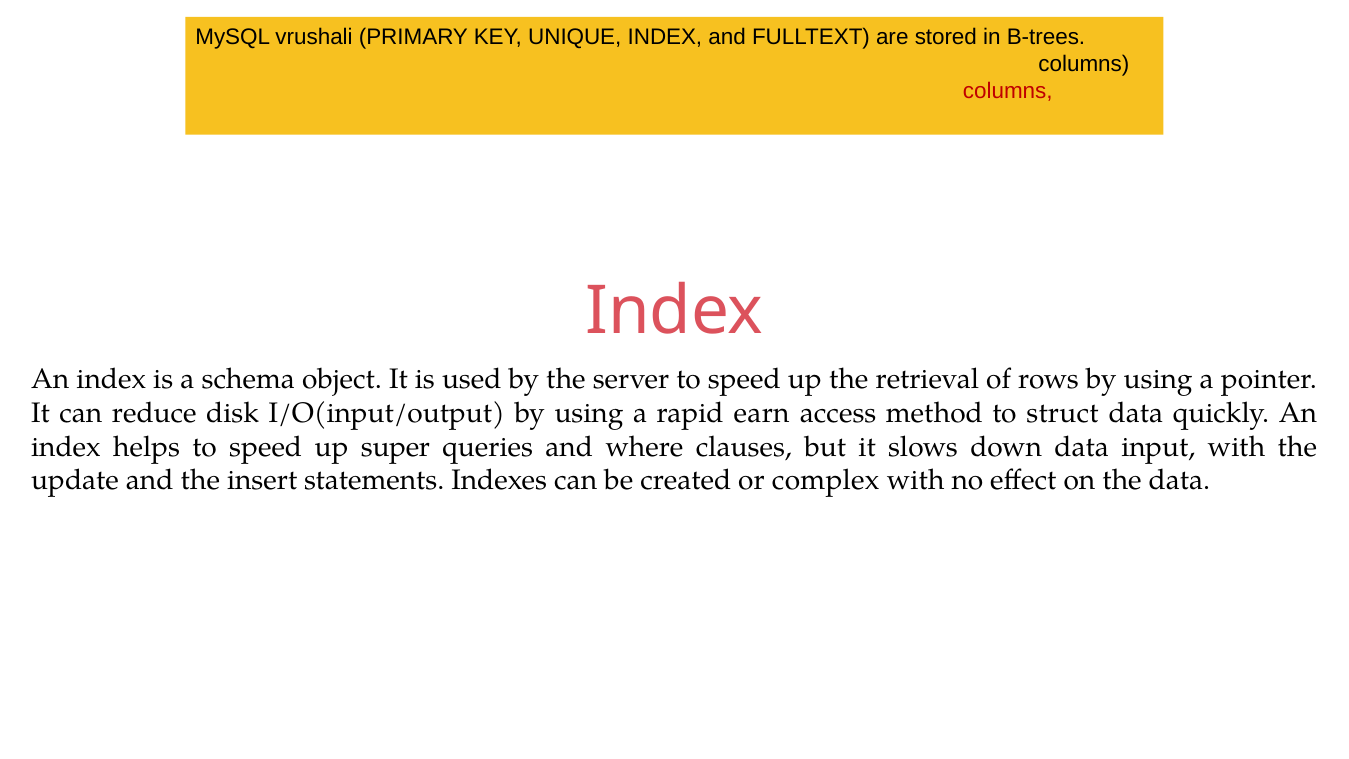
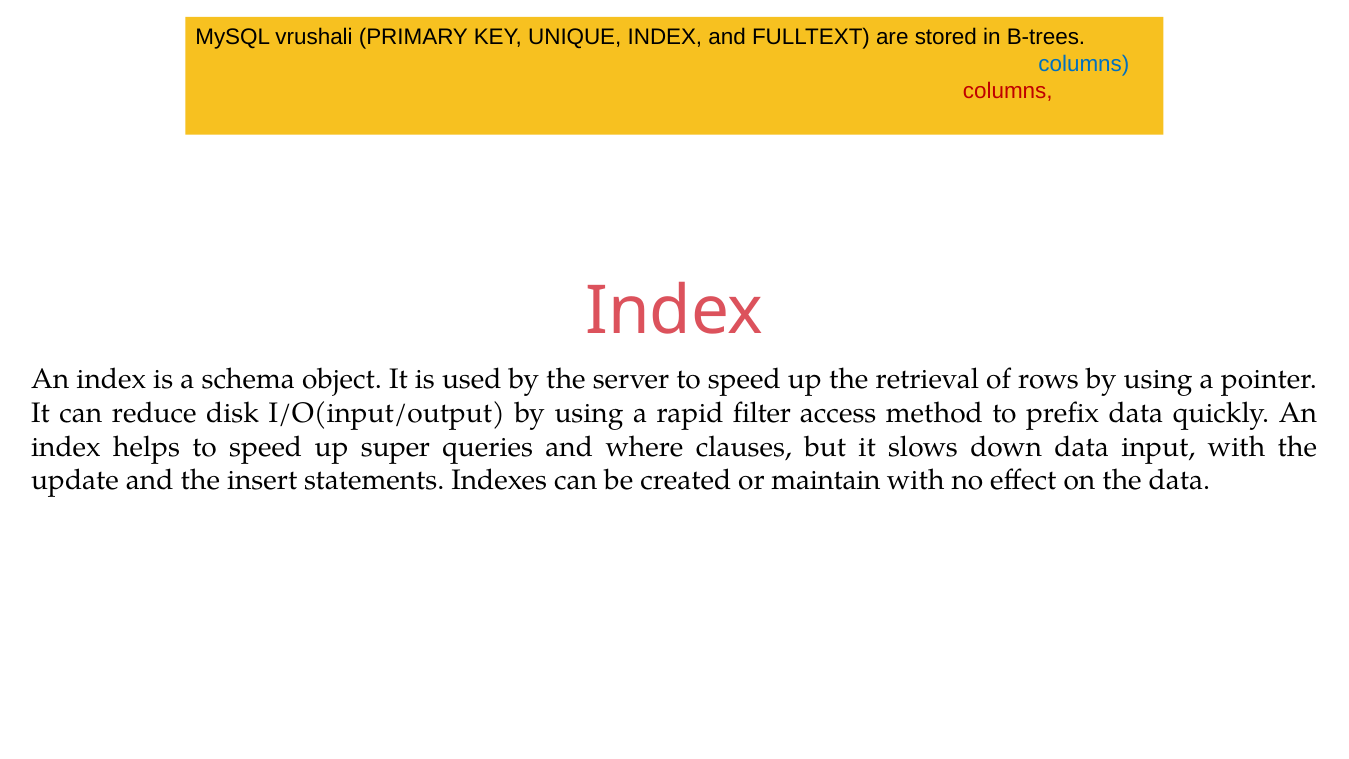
columns colour: black -> blue (1084, 64)
earn: earn -> filter (762, 413)
struct: struct -> prefix (1063, 413)
complex: complex -> maintain (826, 480)
